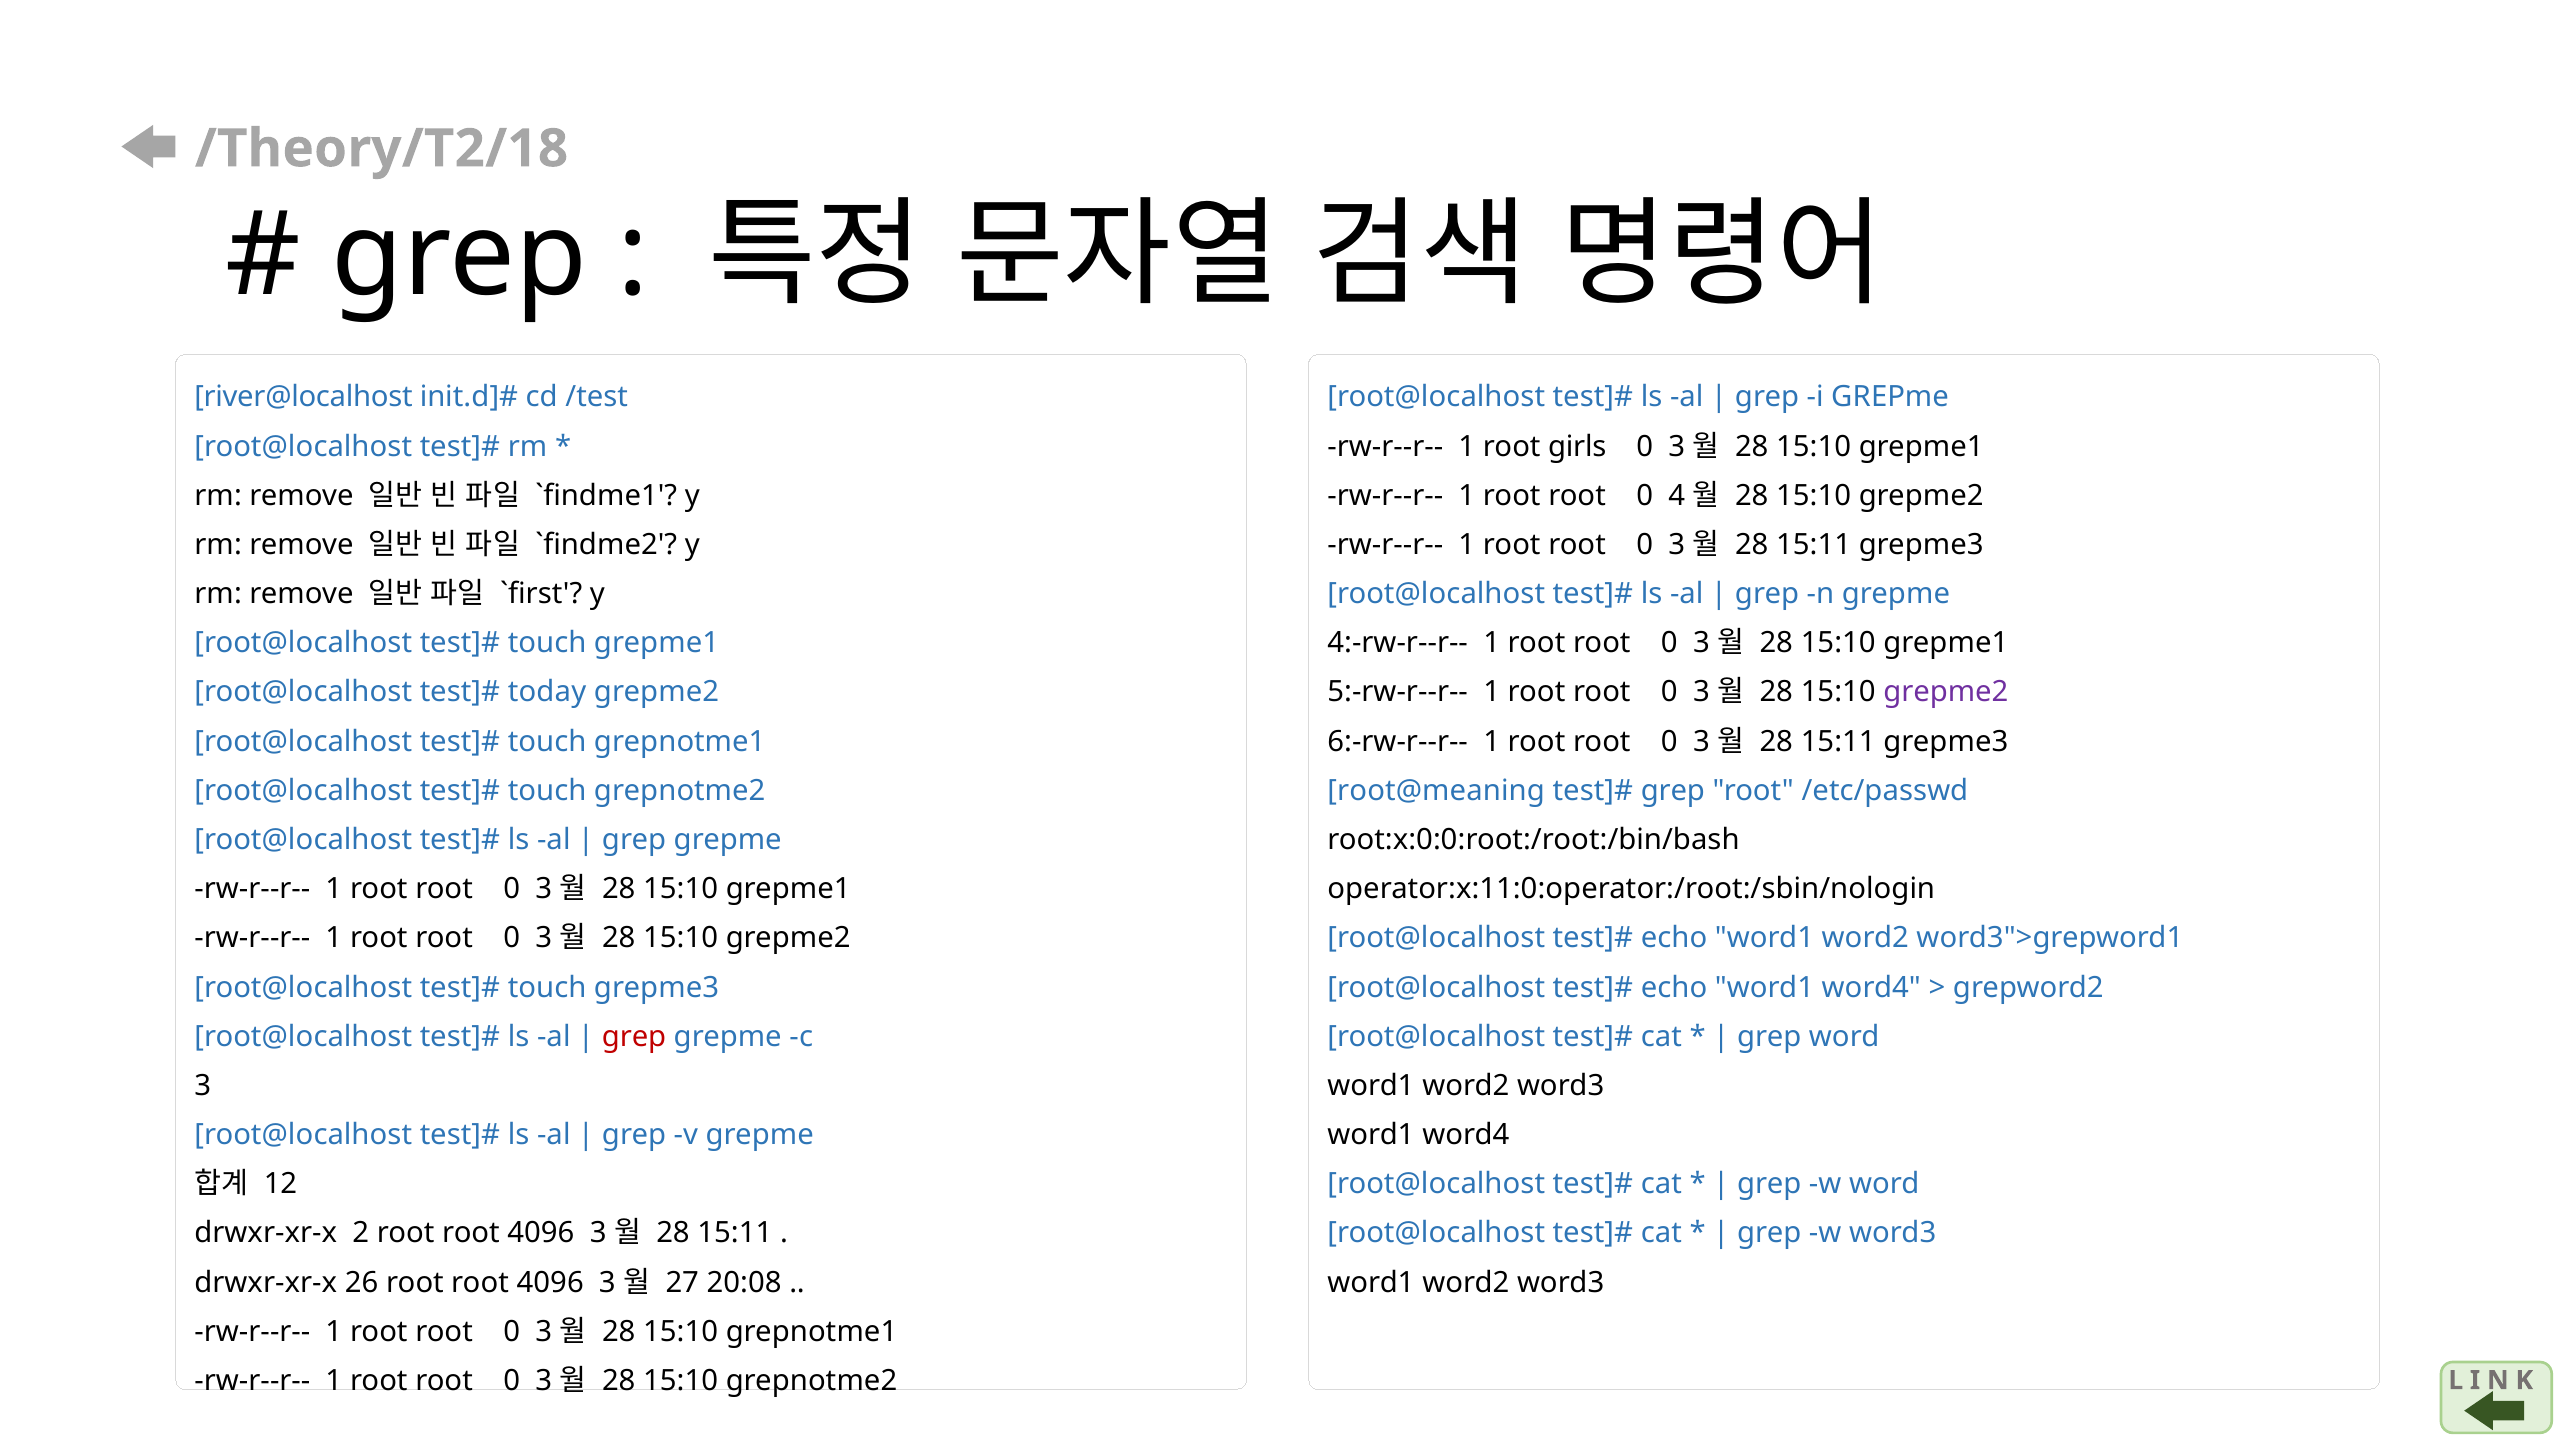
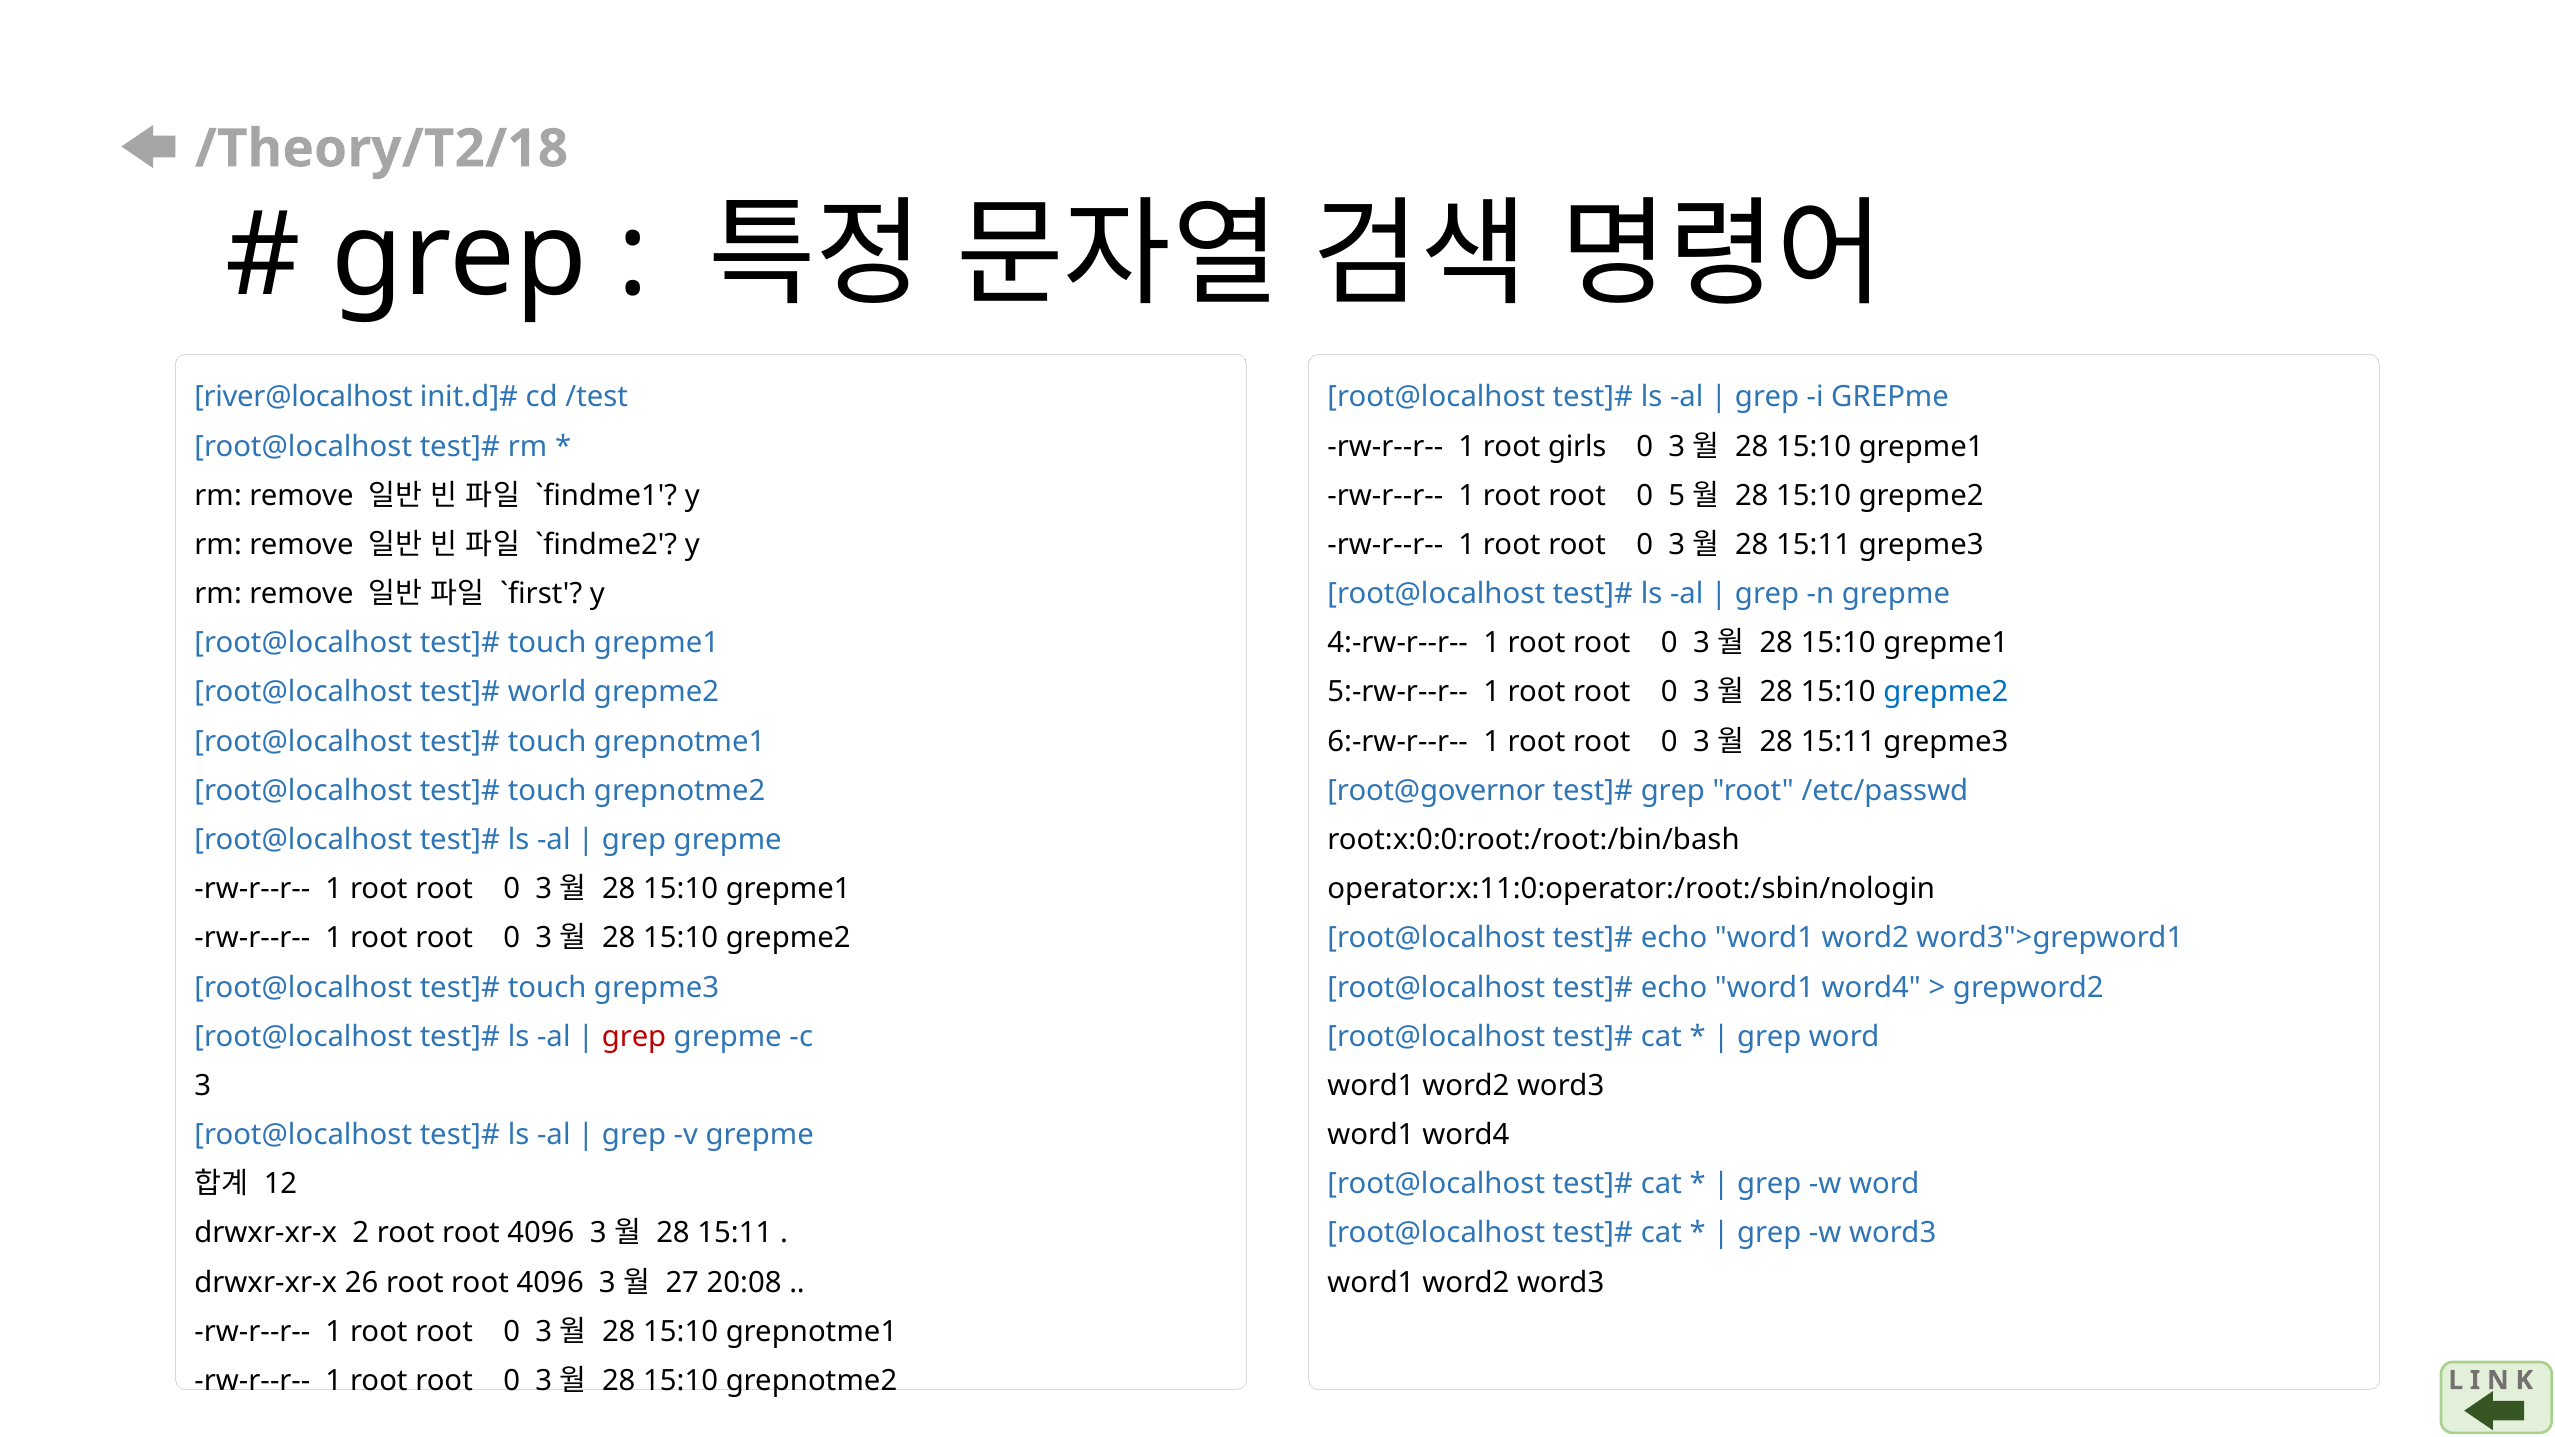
4: 4 -> 5 (1677, 496)
today: today -> world (547, 692)
grepme2 colour: purple -> blue (1946, 692)
root@meaning: root@meaning -> root@governor (1436, 791)
